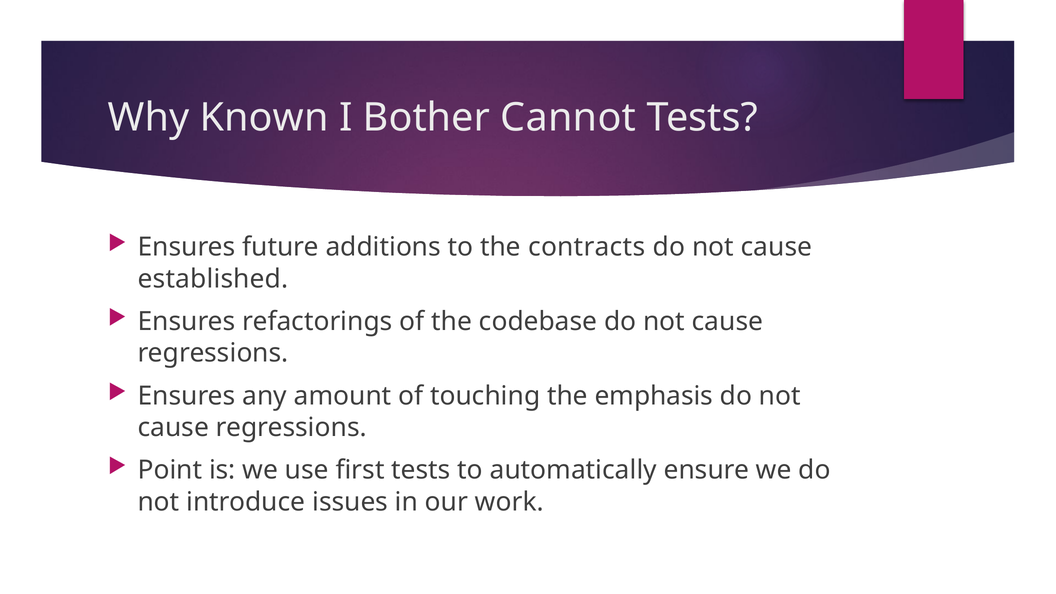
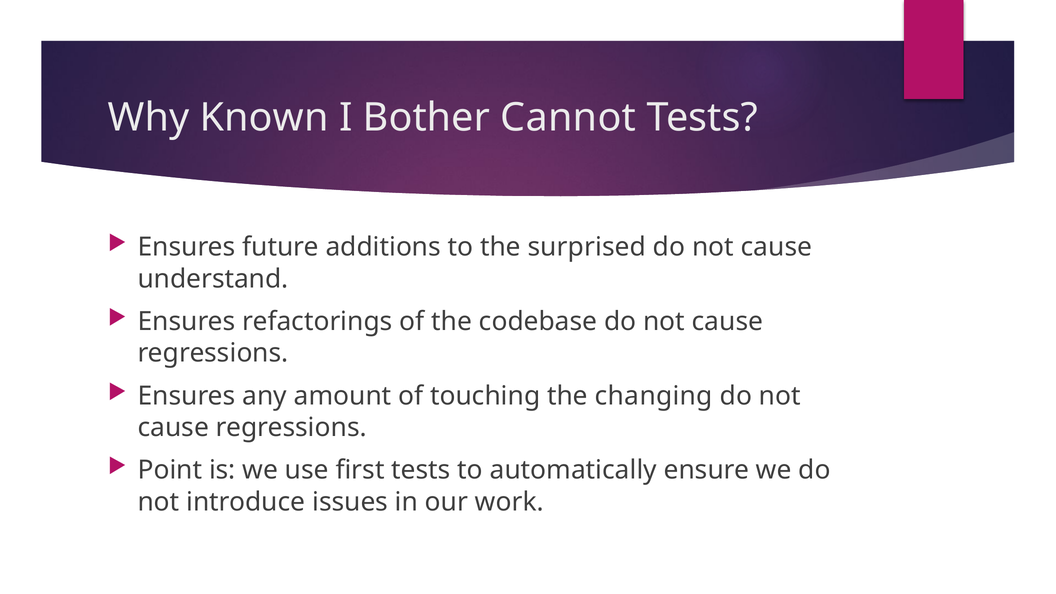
contracts: contracts -> surprised (587, 247)
established: established -> understand (213, 279)
emphasis: emphasis -> changing (654, 396)
